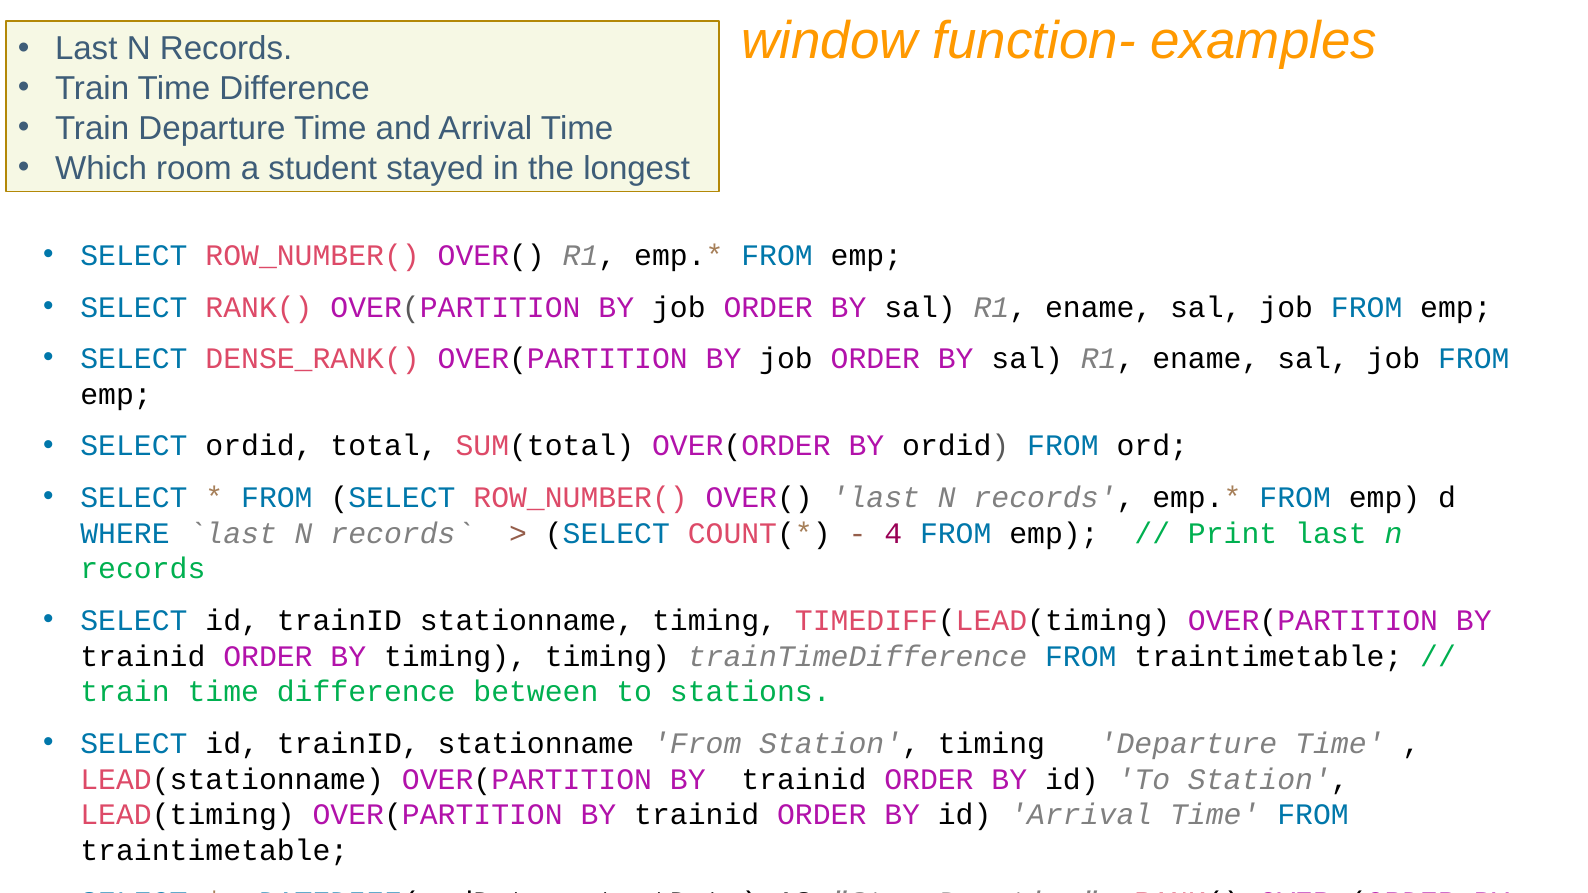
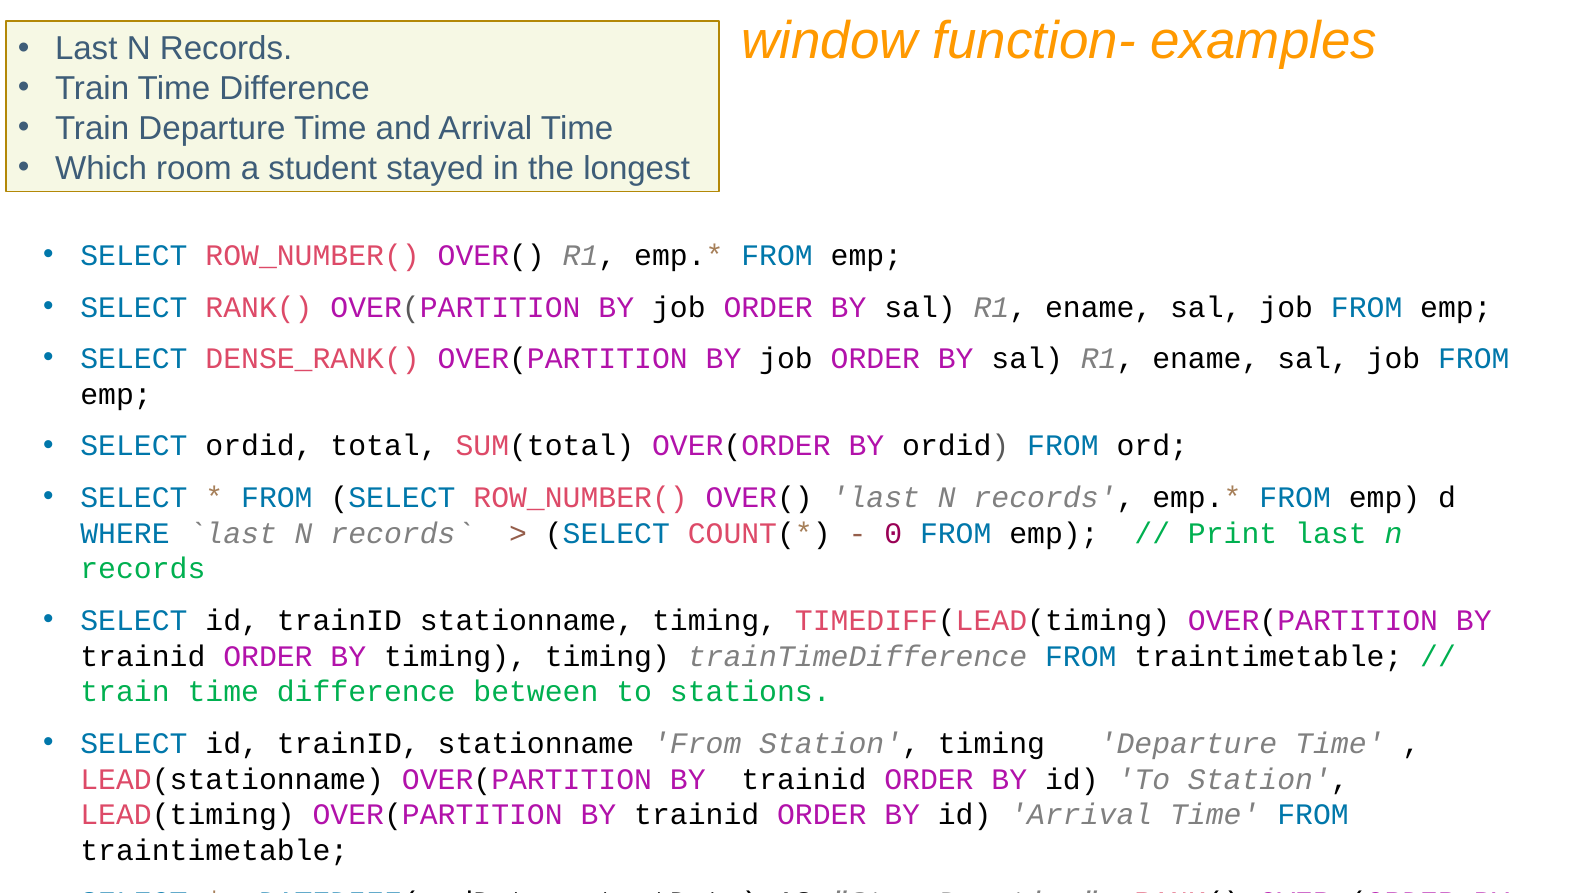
4: 4 -> 0 (893, 533)
